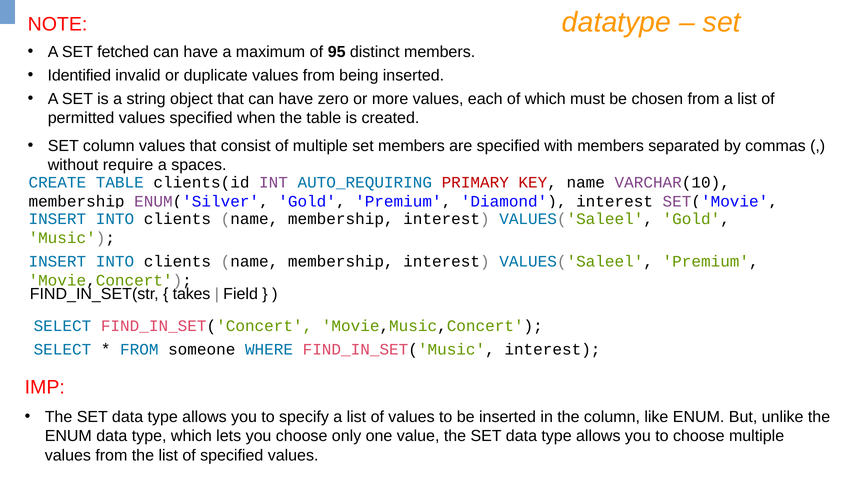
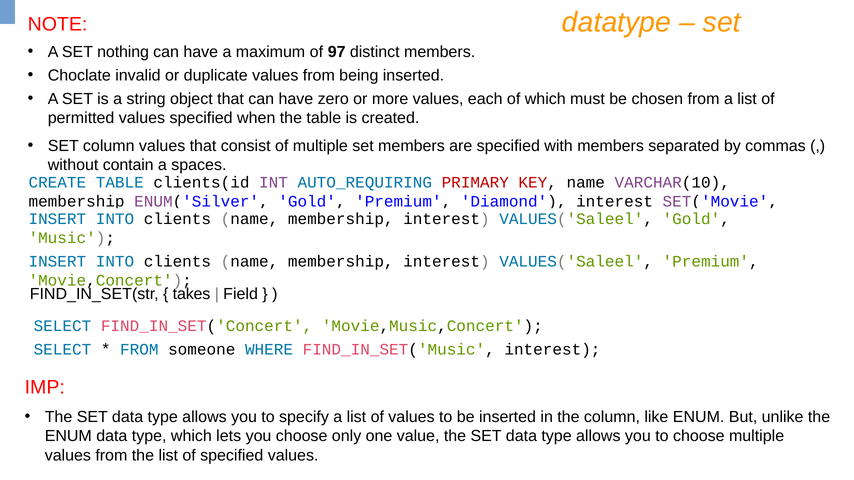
fetched: fetched -> nothing (123, 52)
95: 95 -> 97 (337, 52)
Identified: Identified -> Choclate (79, 75)
require: require -> contain (128, 165)
